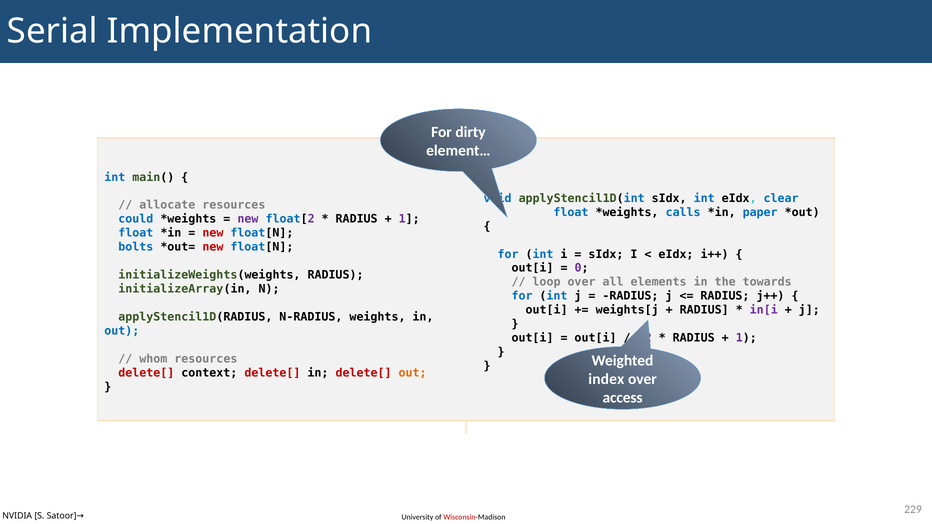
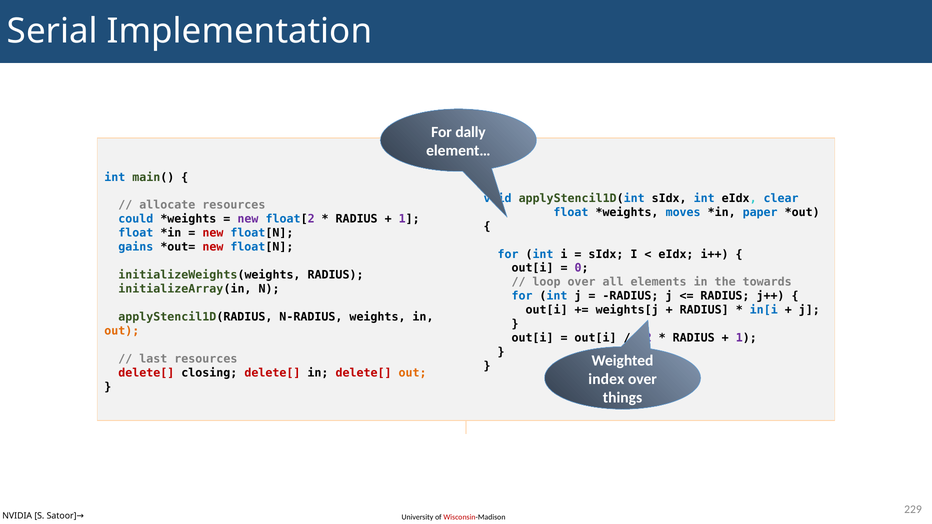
dirty: dirty -> dally (471, 132)
calls: calls -> moves (683, 212)
bolts: bolts -> gains (136, 247)
in[i colour: purple -> blue (764, 310)
out colour: blue -> orange (122, 331)
whom: whom -> last (153, 359)
context: context -> closing (209, 373)
access: access -> things (623, 398)
